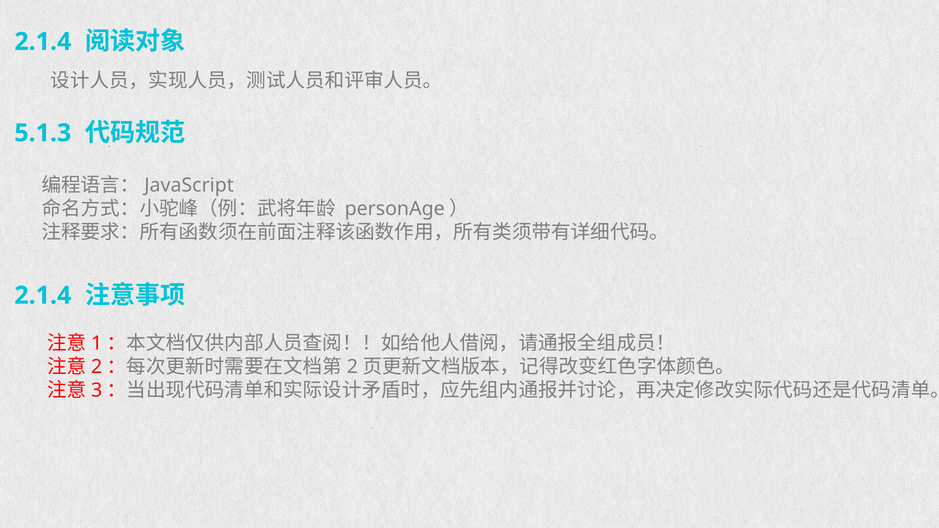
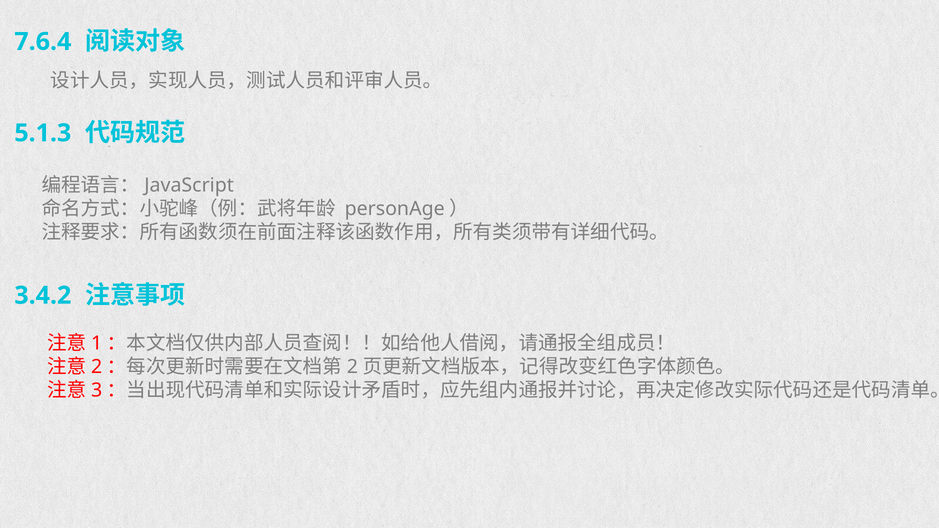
2.1.4: 2.1.4 -> 7.6.4 (43, 42)
2.1.4: 2.1.4 -> 3.4.2 (43, 296)
